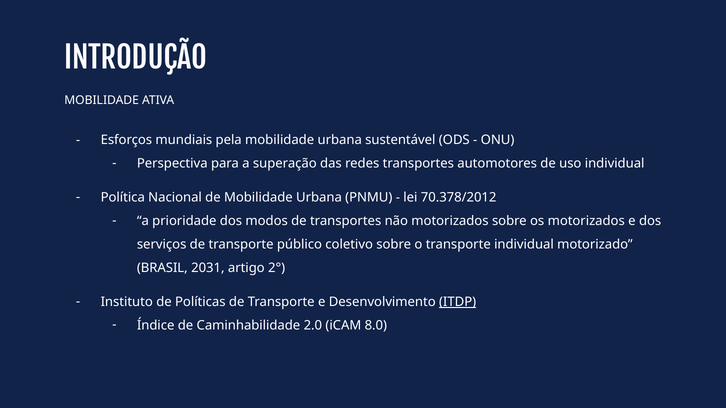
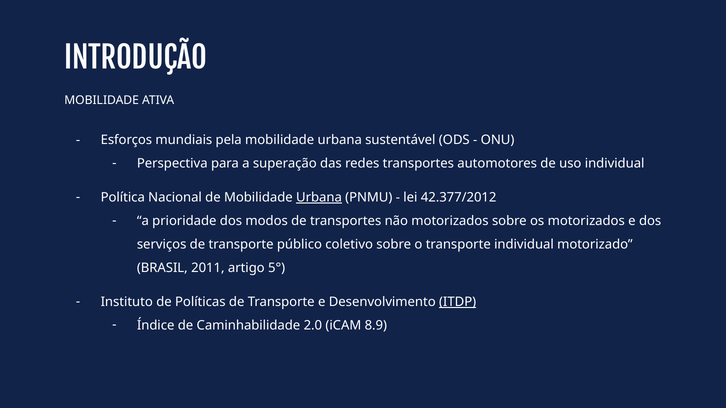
Urbana underline: none -> present (319, 198)
70.378/2012: 70.378/2012 -> 42.377/2012 (459, 198)
2031: 2031 -> 2011 (208, 268)
2°: 2° -> 5° (277, 268)
8.0: 8.0 -> 8.9 (376, 326)
